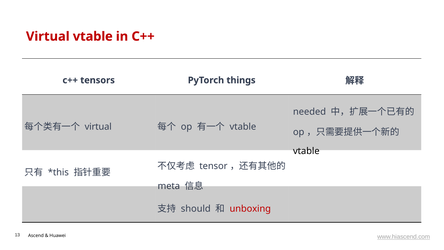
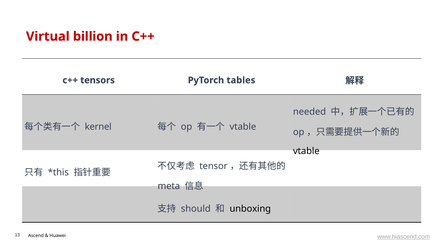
Virtual vtable: vtable -> billion (93, 36)
things: things -> tables (241, 80)
virtual: virtual -> kernel (98, 127)
unboxing colour: red -> black (250, 208)
